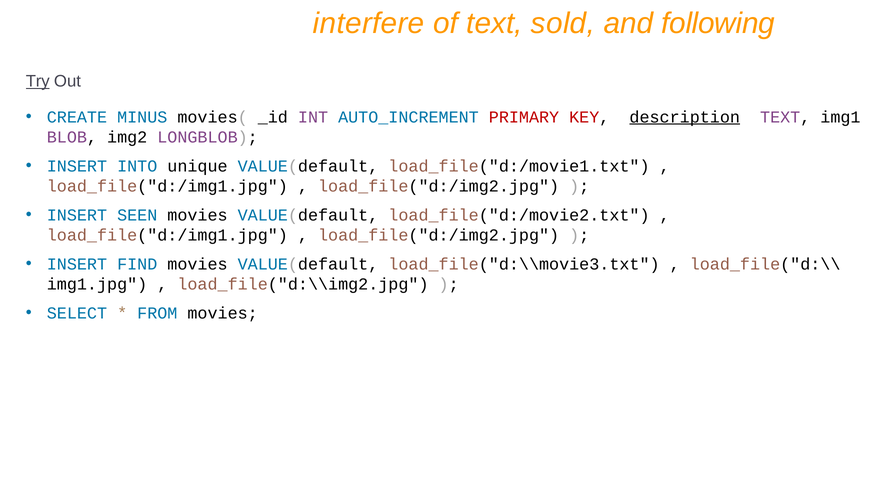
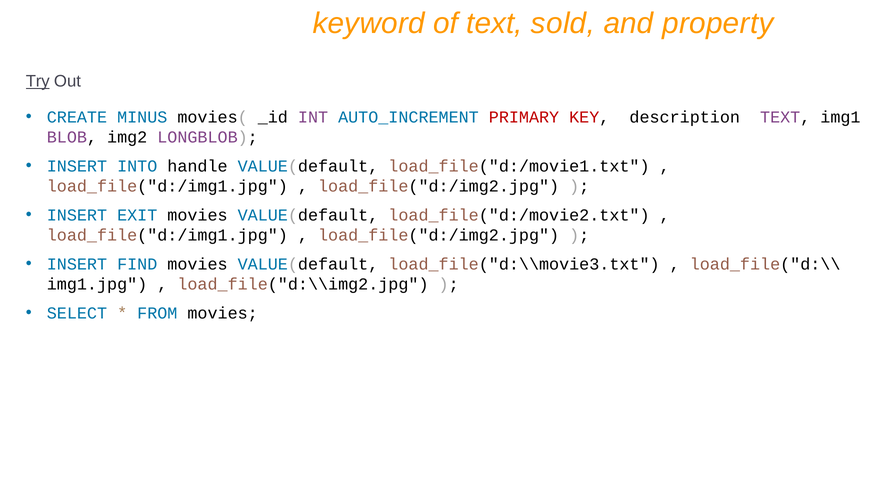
interfere: interfere -> keyword (369, 23)
following: following -> property (718, 23)
description underline: present -> none (685, 117)
unique: unique -> handle (197, 166)
SEEN: SEEN -> EXIT (137, 215)
